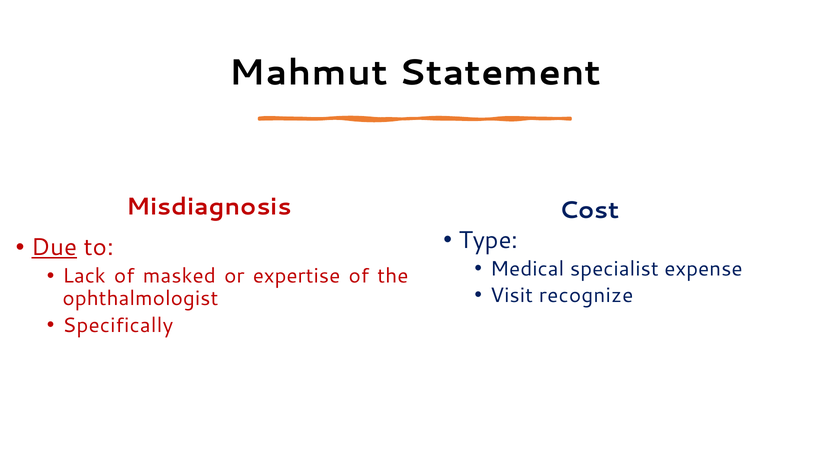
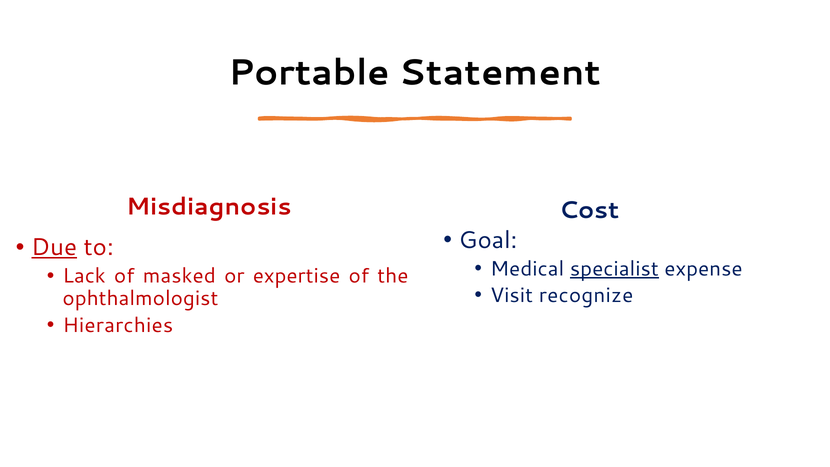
Mahmut: Mahmut -> Portable (309, 73)
Type: Type -> Goal (488, 240)
specialist underline: none -> present (614, 269)
Specifically: Specifically -> Hierarchies (118, 325)
